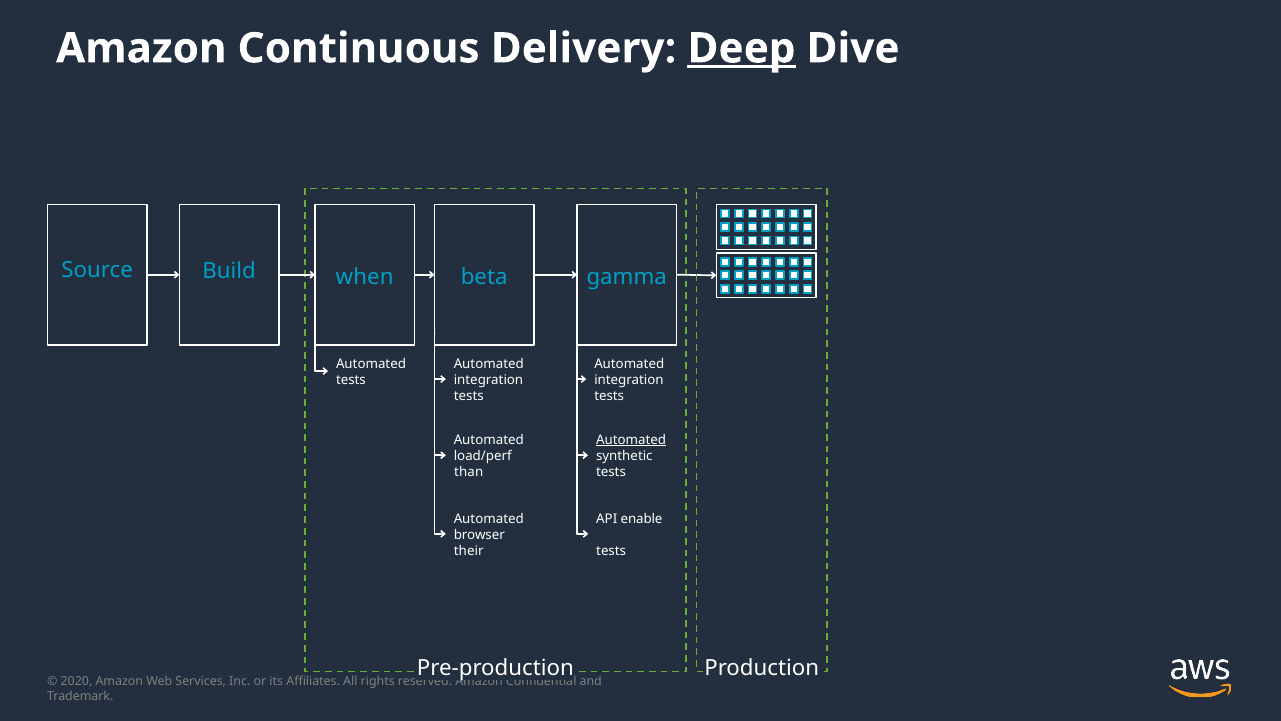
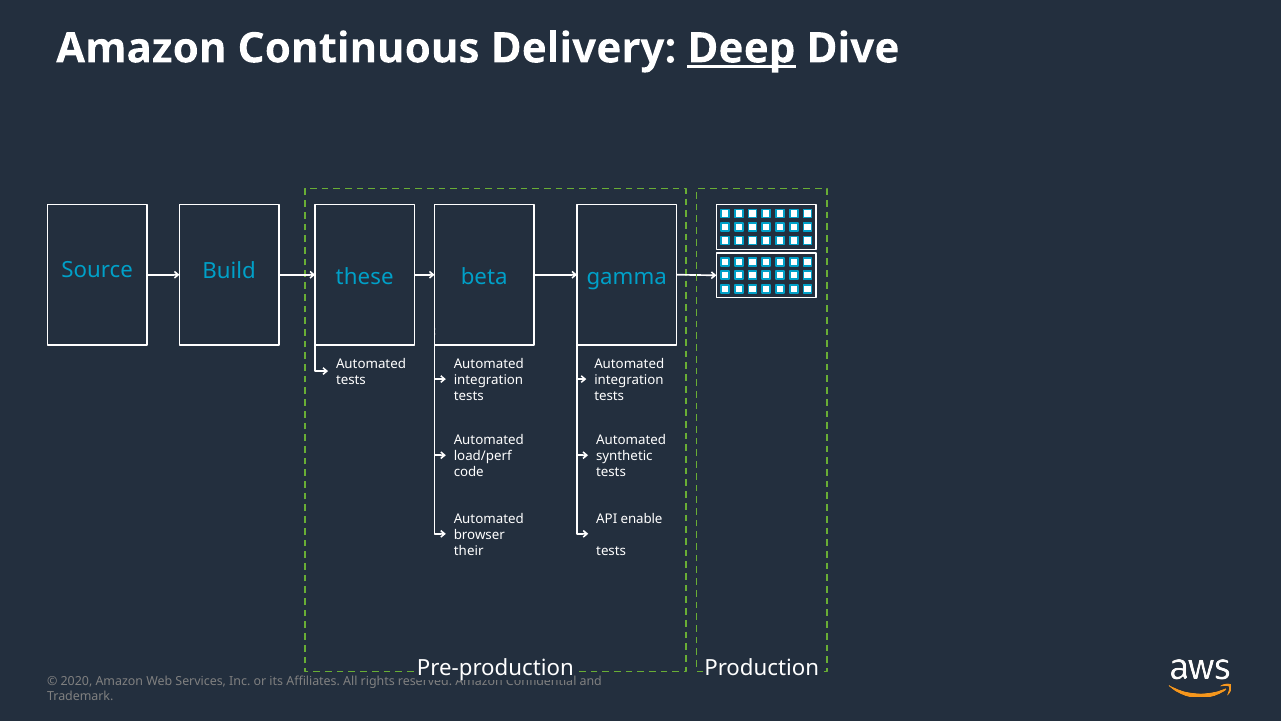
when: when -> these (365, 277)
Automated underline: present -> none (631, 440)
than: than -> code (469, 472)
